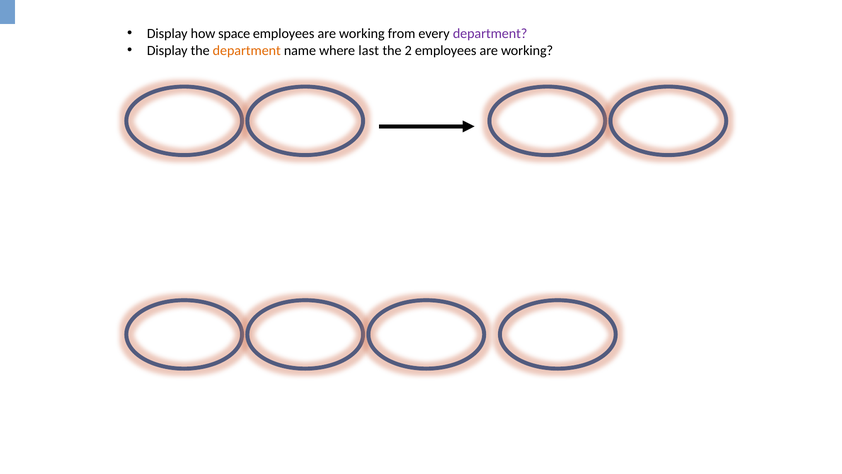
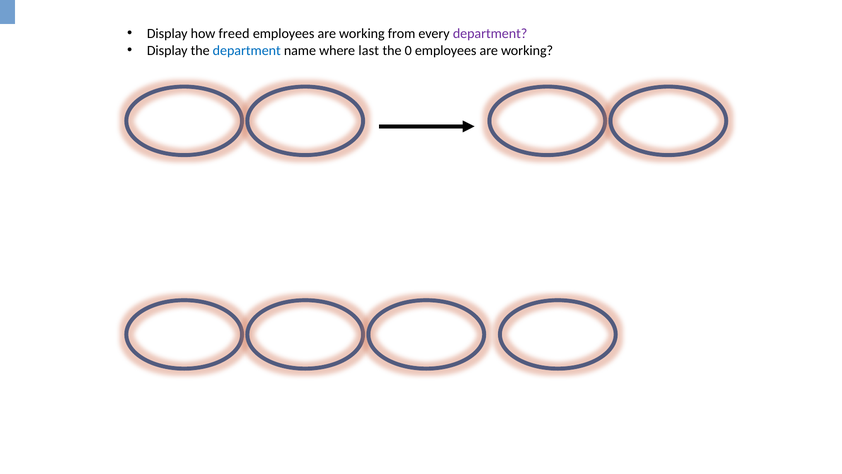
space: space -> freed (234, 34)
department colour: orange -> blue (247, 50)
2: 2 -> 0 (408, 50)
